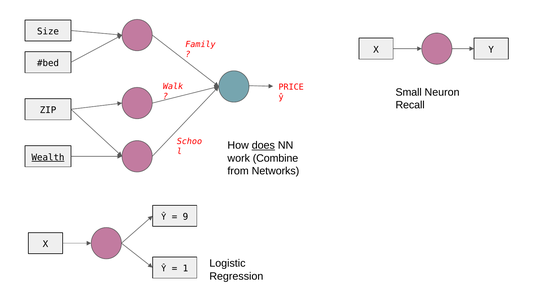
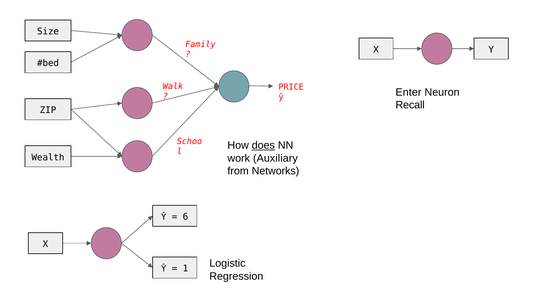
Small: Small -> Enter (409, 92)
Wealth underline: present -> none (48, 157)
Combine: Combine -> Auxiliary (275, 158)
9: 9 -> 6 (185, 217)
